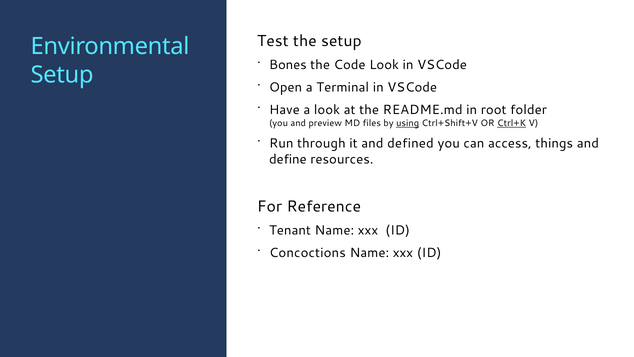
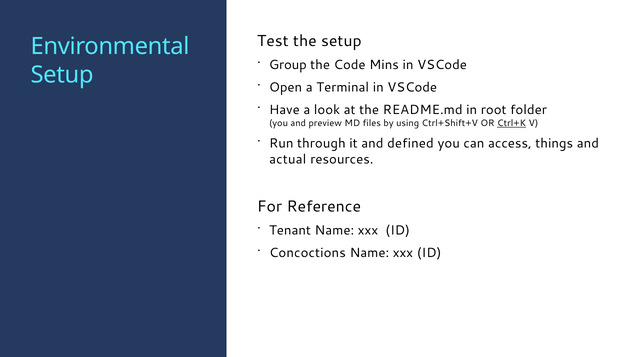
Bones: Bones -> Group (288, 65)
Code Look: Look -> Mins (384, 65)
using underline: present -> none (408, 123)
define: define -> actual (288, 159)
